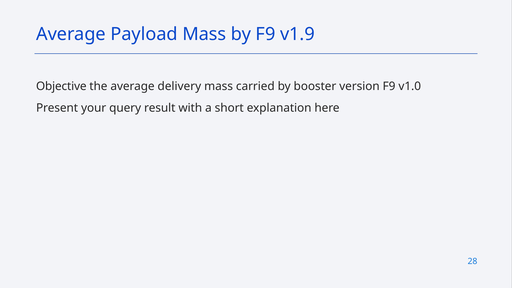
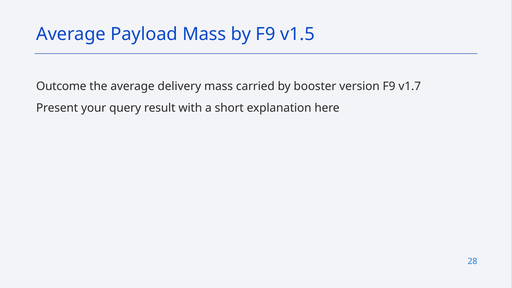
v1.9: v1.9 -> v1.5 (297, 34)
Objective: Objective -> Outcome (61, 86)
v1.0: v1.0 -> v1.7 (410, 86)
